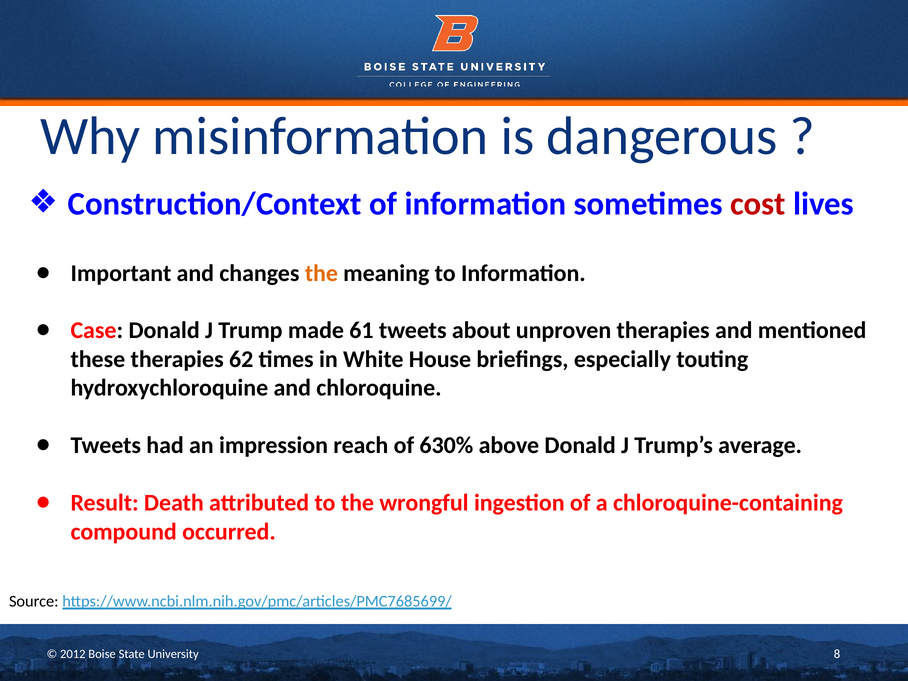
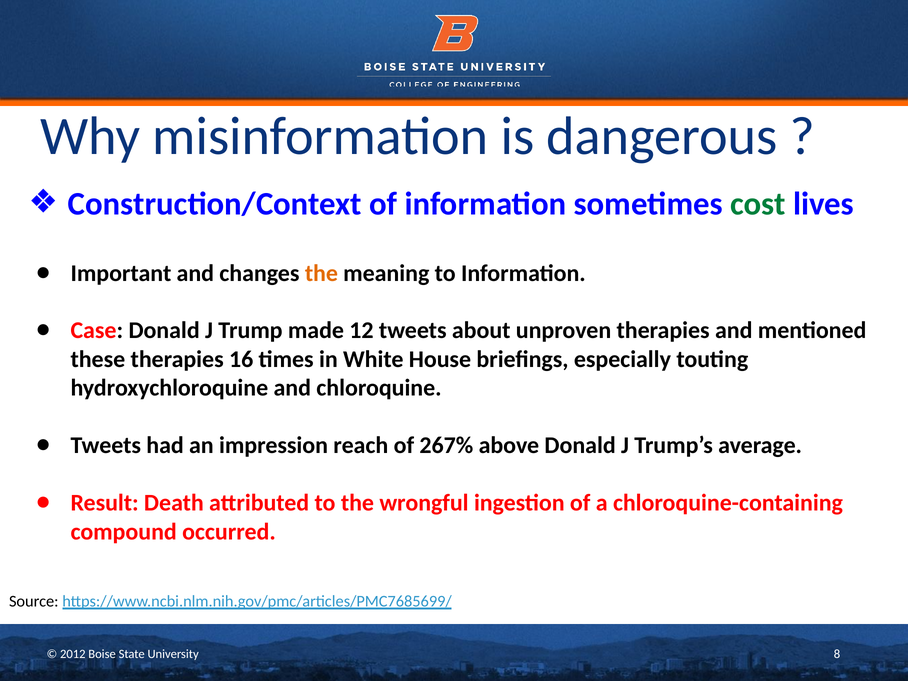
cost colour: red -> green (758, 204)
61: 61 -> 12 (361, 331)
62: 62 -> 16 (241, 359)
630%: 630% -> 267% (446, 446)
